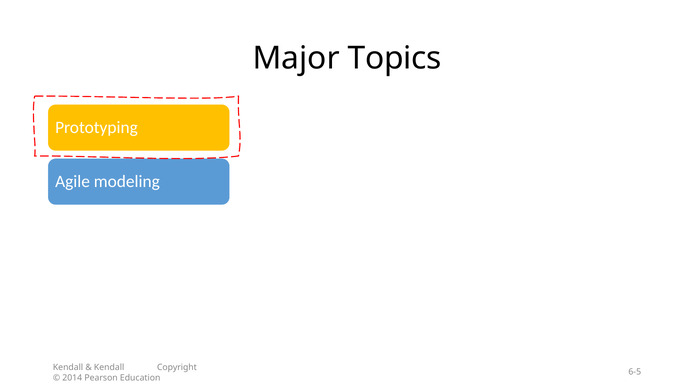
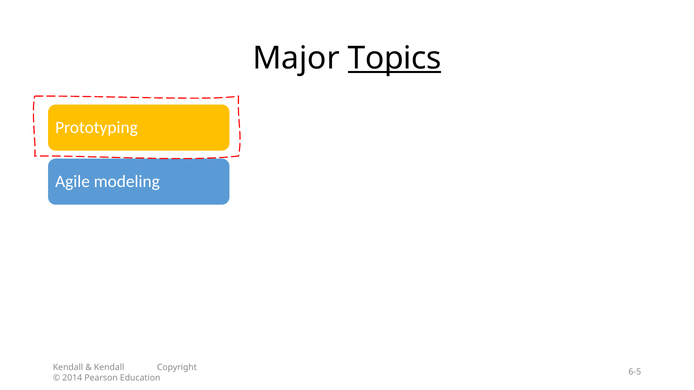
Topics underline: none -> present (395, 58)
